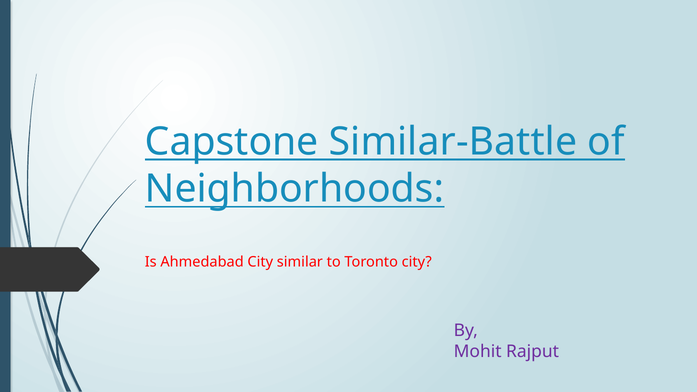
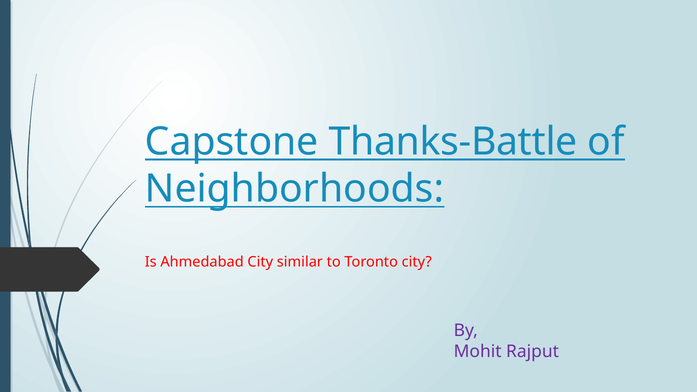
Similar-Battle: Similar-Battle -> Thanks-Battle (453, 142)
